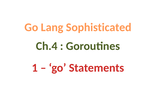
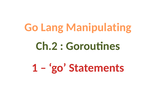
Sophisticated: Sophisticated -> Manipulating (99, 27)
Ch.4: Ch.4 -> Ch.2 (47, 46)
